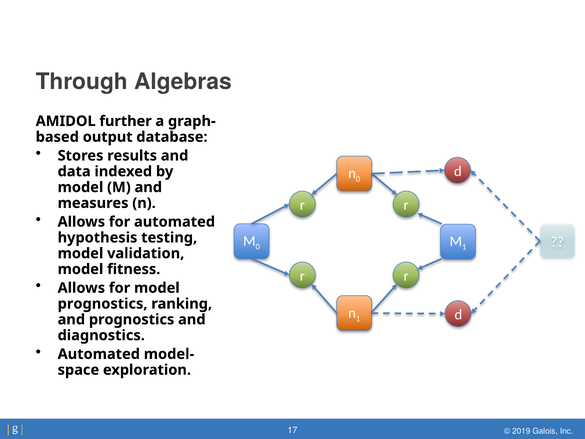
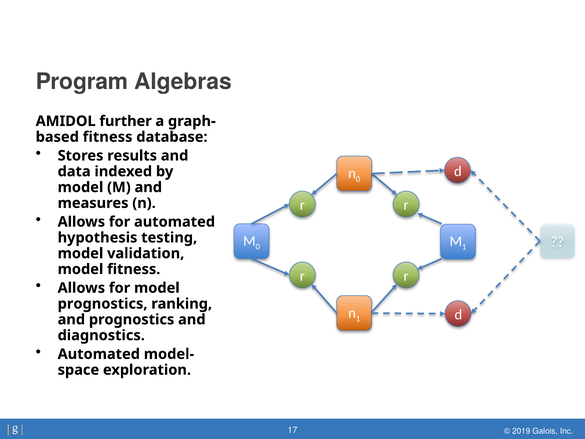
Through: Through -> Program (82, 82)
output: output -> fitness (108, 137)
